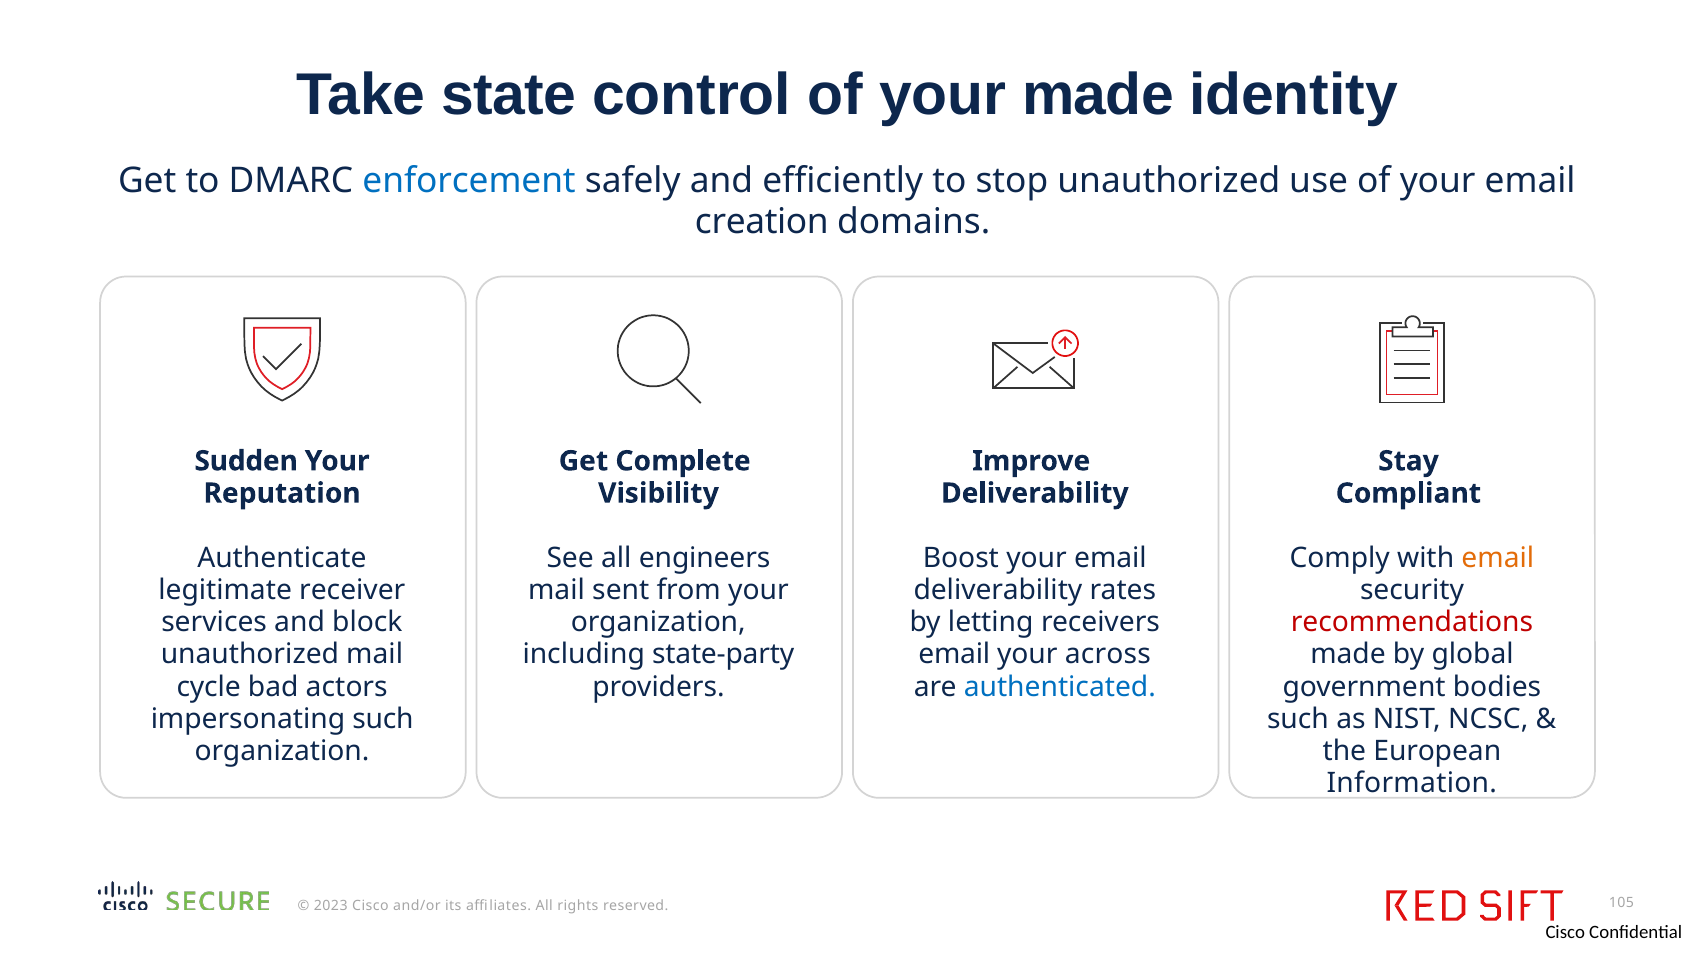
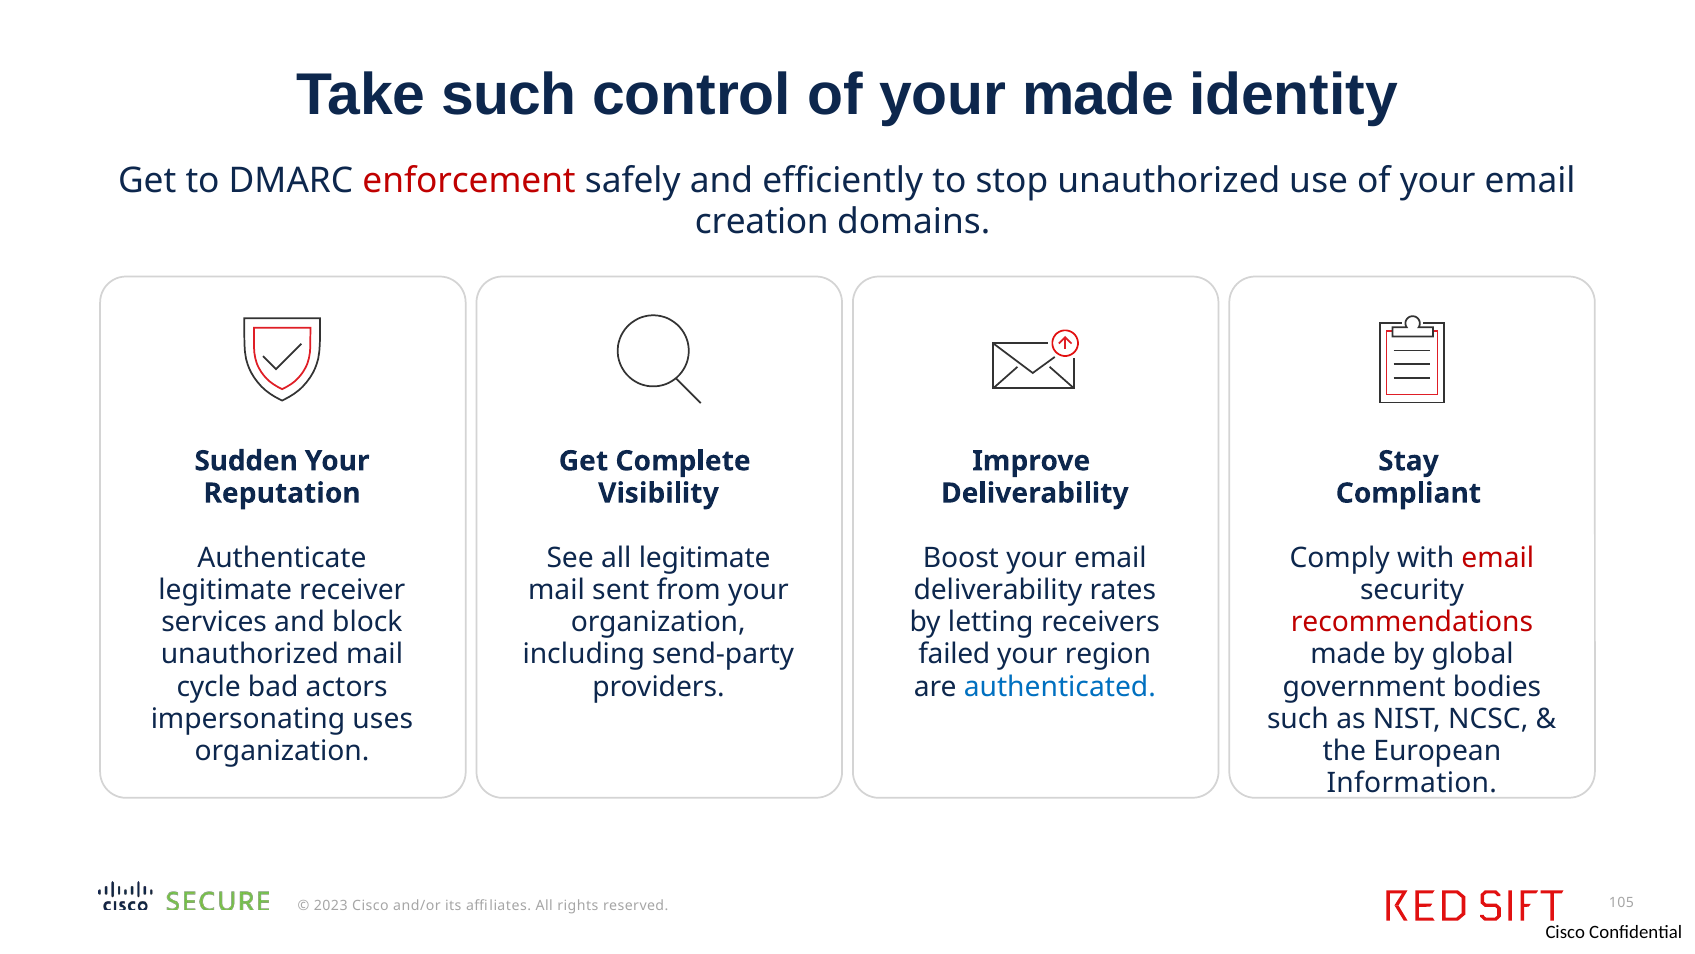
Take state: state -> such (509, 95)
enforcement colour: blue -> red (469, 181)
all engineers: engineers -> legitimate (705, 557)
email colour: orange -> red (1498, 557)
state-party: state-party -> send-party (723, 654)
email: email -> failed (954, 654)
across: across -> region (1108, 654)
impersonating such: such -> uses (383, 719)
